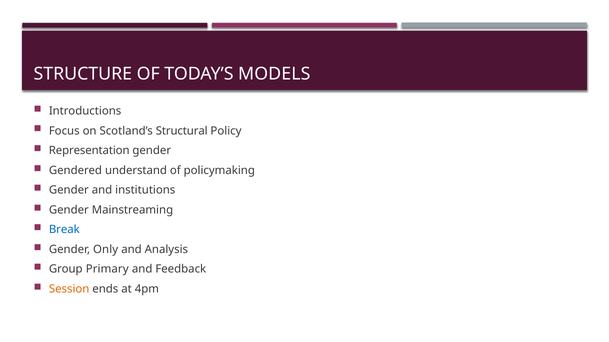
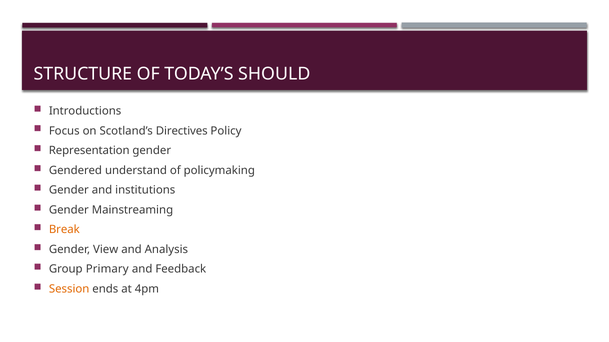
MODELS: MODELS -> SHOULD (274, 74)
Structural: Structural -> Directives (182, 131)
Break colour: blue -> orange (64, 230)
Only: Only -> View (106, 250)
